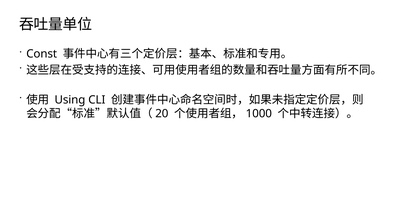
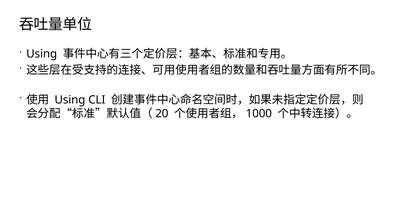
Const: Const -> Using (42, 54)
